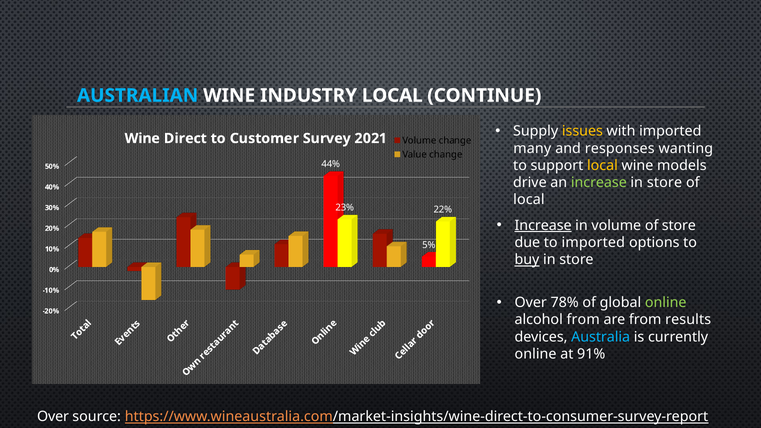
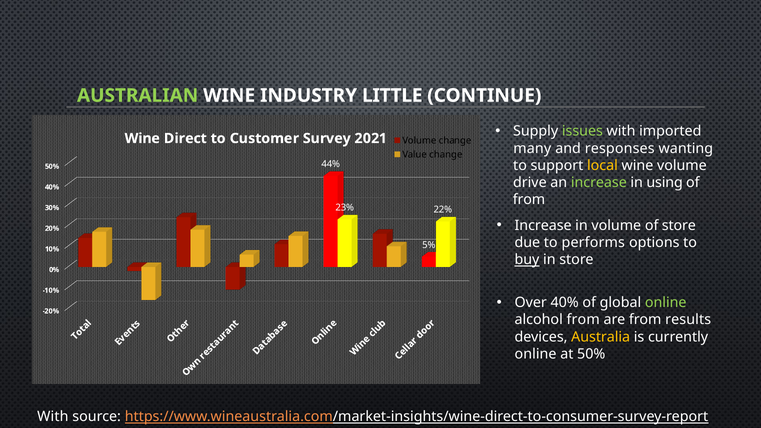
AUSTRALIAN colour: light blue -> light green (138, 96)
INDUSTRY LOCAL: LOCAL -> LITTLE (392, 96)
issues colour: yellow -> light green (582, 131)
wine models: models -> volume (682, 165)
store: store -> using (665, 183)
local: local -> from (529, 200)
Increase underline: present -> none (543, 225)
to imported: imported -> performs (593, 243)
Over 78%: 78% -> 40% (565, 303)
Australia colour: light blue -> yellow (601, 337)
at 91%: 91% -> 50% (591, 354)
Over: Over -> With (53, 417)
